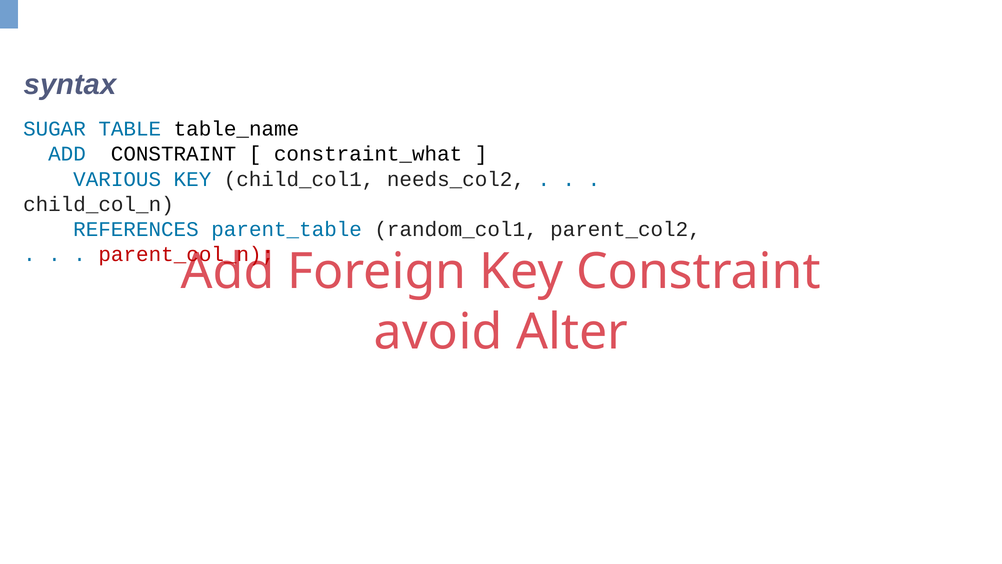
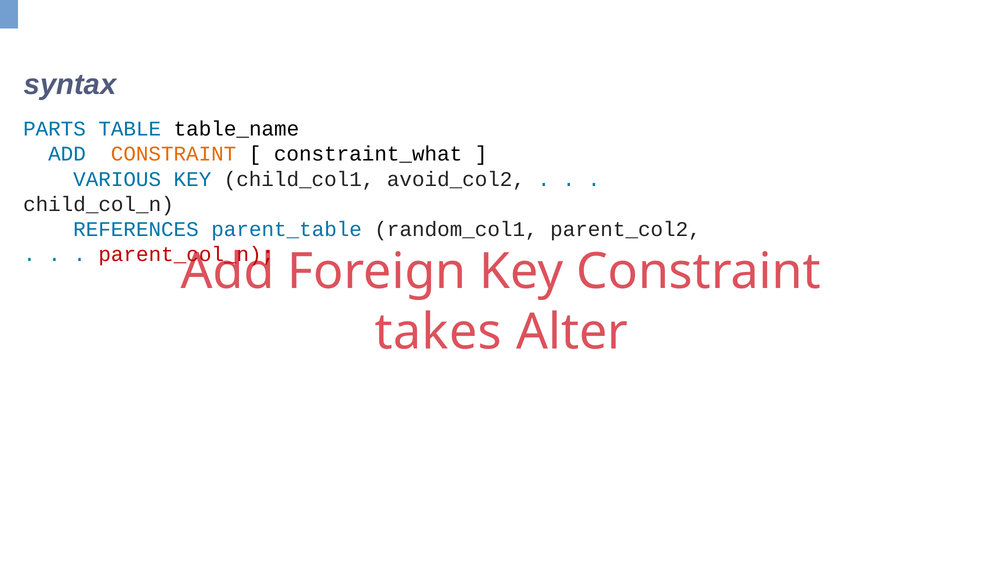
SUGAR: SUGAR -> PARTS (54, 129)
CONSTRAINT colour: black -> orange (174, 154)
needs_col2: needs_col2 -> avoid_col2 (456, 179)
avoid: avoid -> takes (438, 332)
